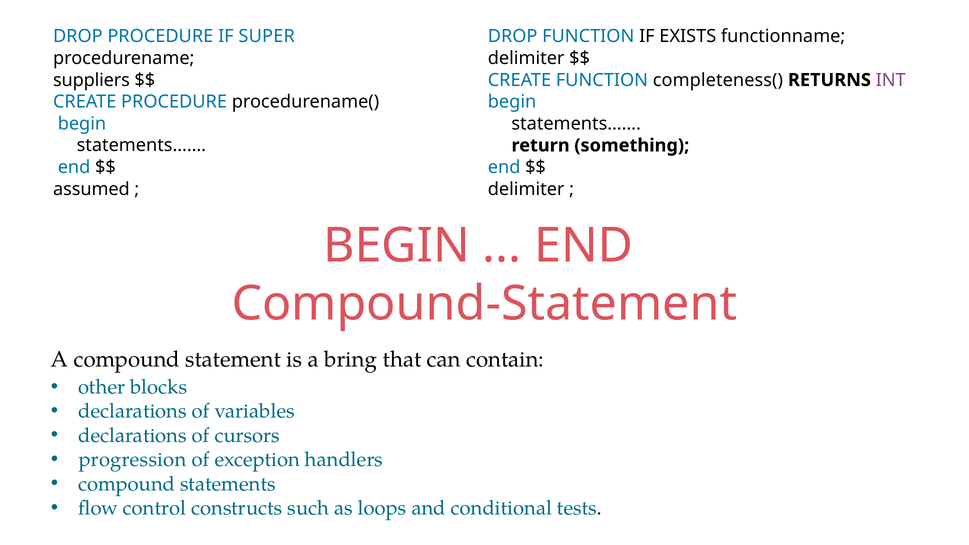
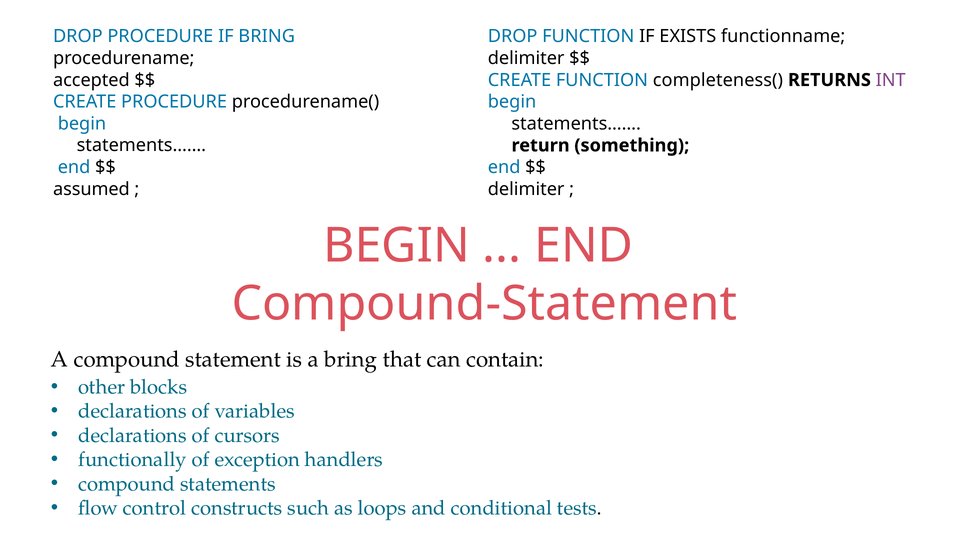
IF SUPER: SUPER -> BRING (267, 36)
suppliers: suppliers -> accepted (91, 80)
progression: progression -> functionally (132, 460)
